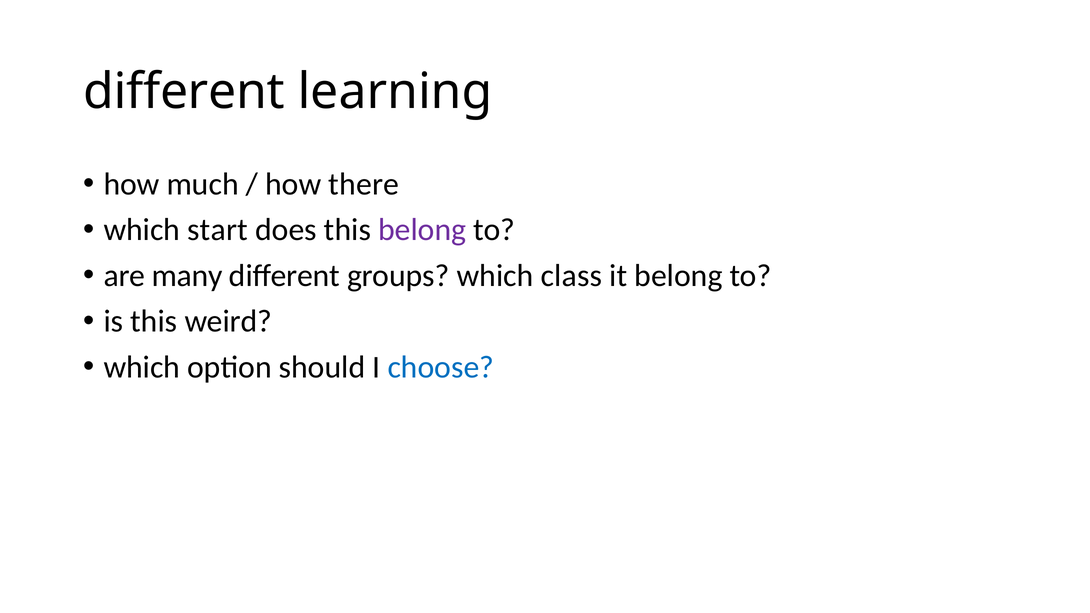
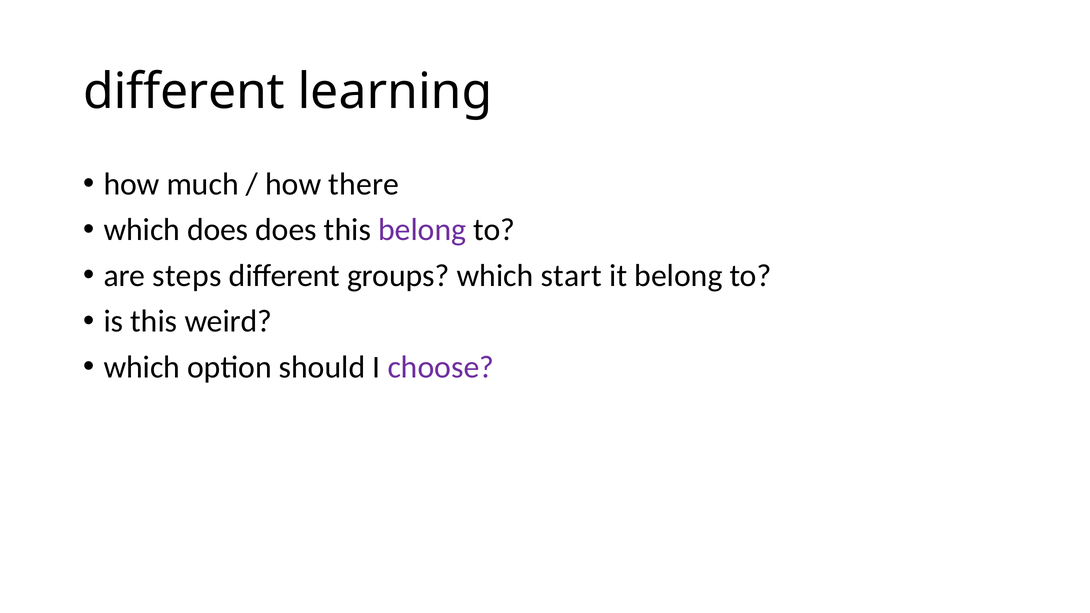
which start: start -> does (218, 230)
many: many -> steps (187, 276)
class: class -> start (571, 276)
choose colour: blue -> purple (441, 367)
